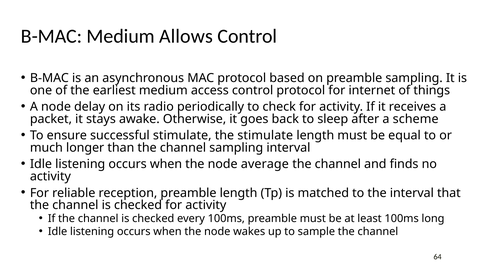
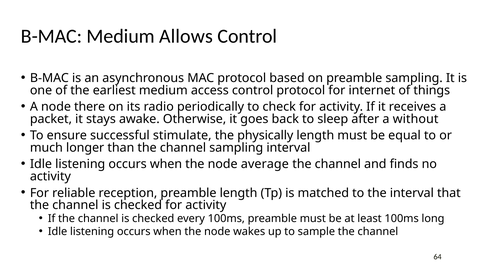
delay: delay -> there (90, 107)
scheme: scheme -> without (416, 119)
the stimulate: stimulate -> physically (265, 135)
